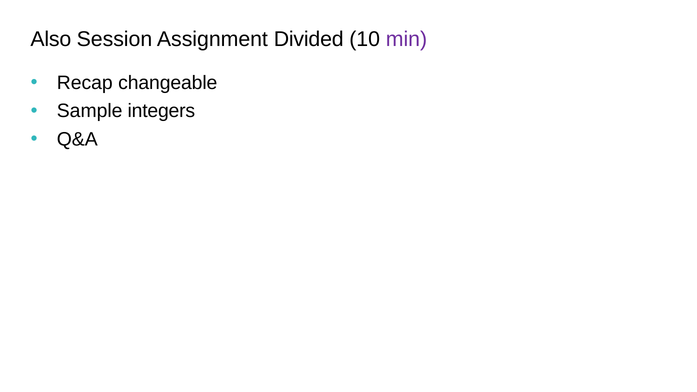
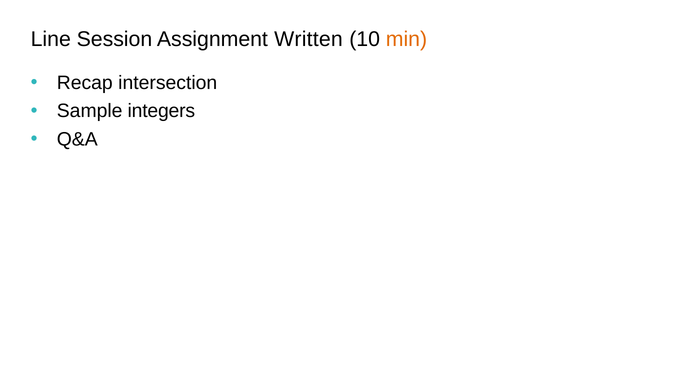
Also: Also -> Line (51, 39)
Divided: Divided -> Written (308, 39)
min colour: purple -> orange (406, 39)
changeable: changeable -> intersection (168, 83)
